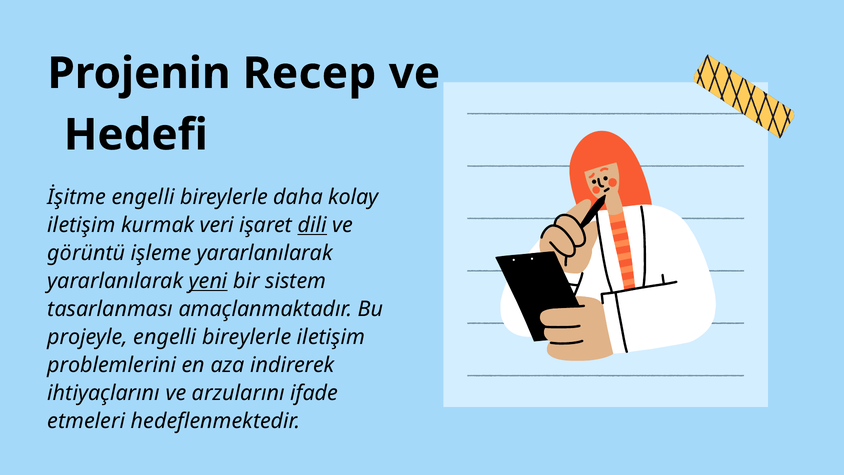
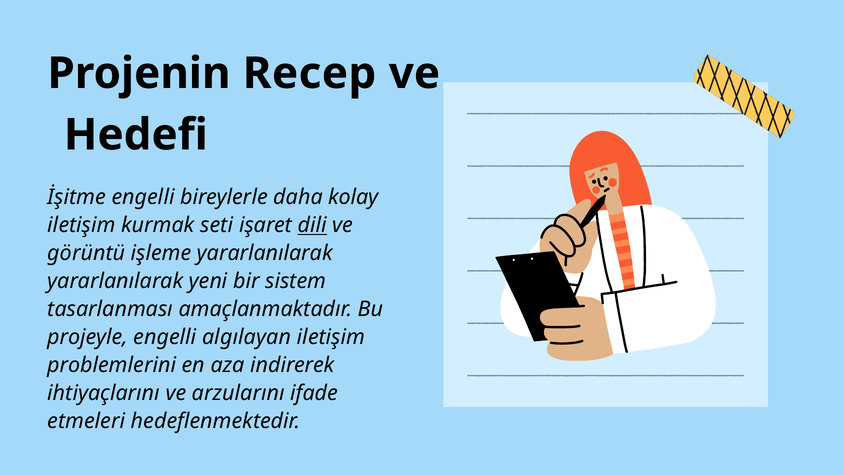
veri: veri -> seti (217, 225)
yeni underline: present -> none (208, 281)
projeyle engelli bireylerle: bireylerle -> algılayan (247, 337)
